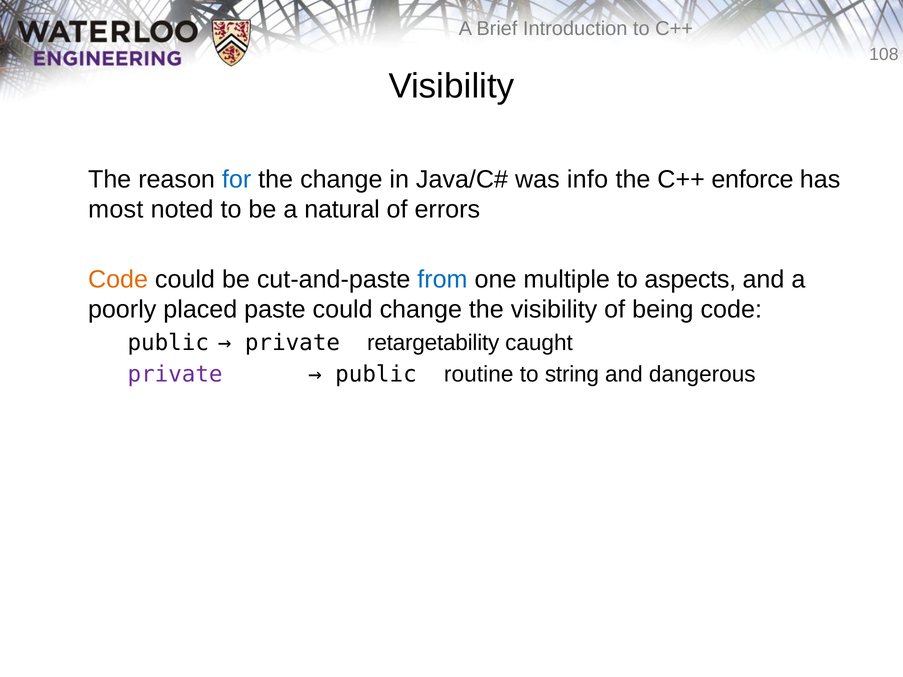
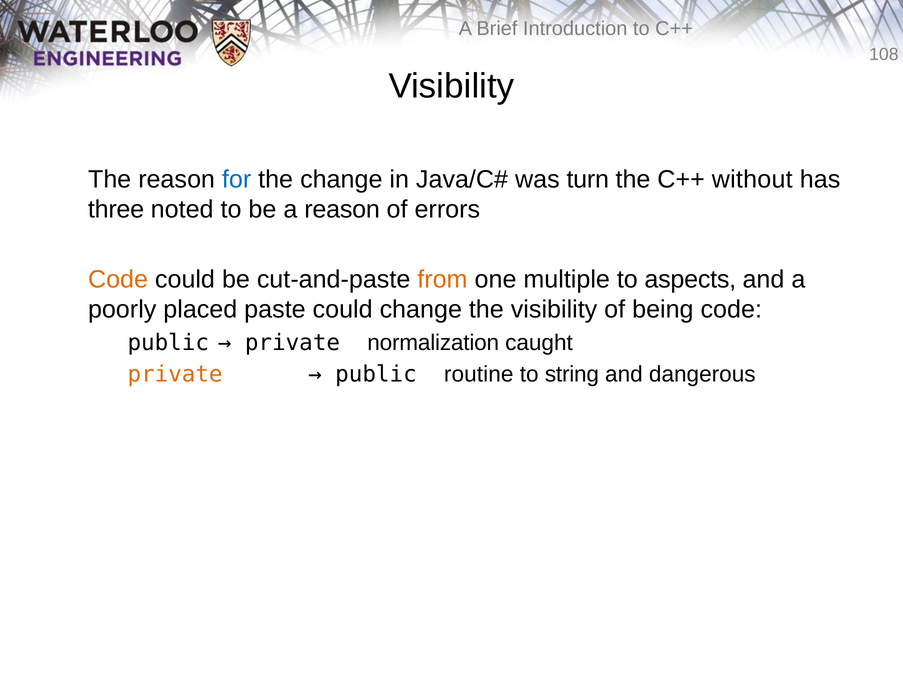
info: info -> turn (588, 179)
enforce: enforce -> without (752, 179)
most: most -> three (116, 209)
a natural: natural -> reason (342, 209)
from colour: blue -> orange (442, 280)
retargetability: retargetability -> normalization (433, 343)
private colour: purple -> orange (175, 374)
